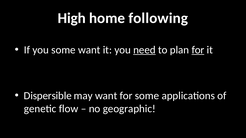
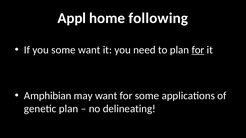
High: High -> Appl (72, 18)
need underline: present -> none (144, 50)
Dispersible: Dispersible -> Amphibian (48, 96)
genetic flow: flow -> plan (69, 109)
geographic: geographic -> delineating (129, 109)
